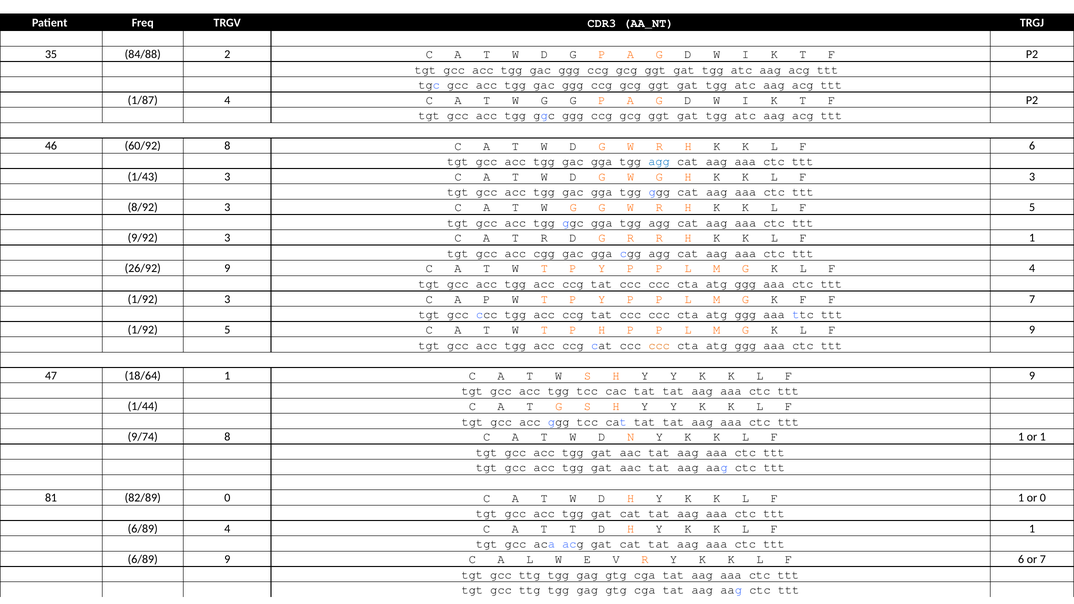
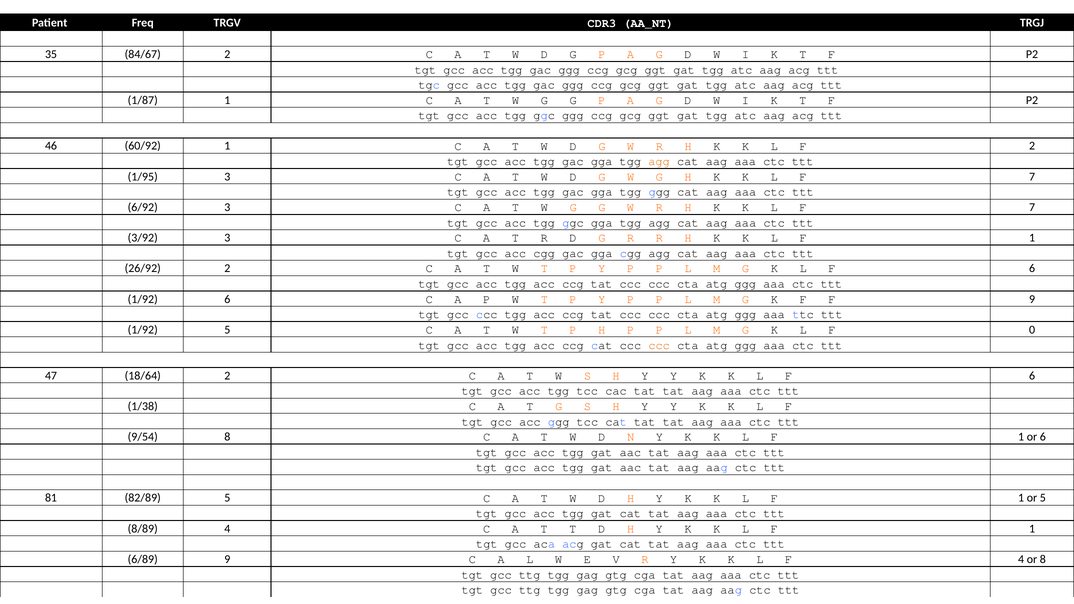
84/88: 84/88 -> 84/67 (143, 54)
1/87 4: 4 -> 1 (227, 100)
60/92 8: 8 -> 1 (227, 146)
6: 6 -> 2 (1032, 146)
agg colour: blue -> orange (659, 161)
1/43: 1/43 -> 1/95 (143, 177)
3: 3 -> 7 (1032, 177)
8/92: 8/92 -> 6/92 (143, 207)
5: 5 -> 7 (1032, 207)
9/92: 9/92 -> 3/92 (143, 238)
26/92 9: 9 -> 2 (227, 269)
4: 4 -> 6 (1032, 269)
1/92 3: 3 -> 6 (227, 299)
F 7: 7 -> 9 (1032, 299)
9: 9 -> 0 (1032, 330)
18/64 1: 1 -> 2 (227, 376)
9: 9 -> 6 (1032, 376)
1/44: 1/44 -> 1/38 (143, 406)
9/74: 9/74 -> 9/54 (143, 437)
or 1: 1 -> 6 (1043, 437)
82/89 0: 0 -> 5 (227, 498)
or 0: 0 -> 5 (1043, 498)
6/89: 6/89 -> 8/89 (143, 529)
6: 6 -> 4 (1021, 559)
or 7: 7 -> 8 (1043, 559)
